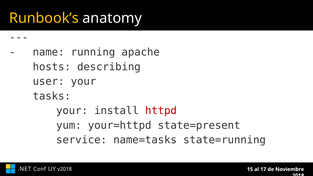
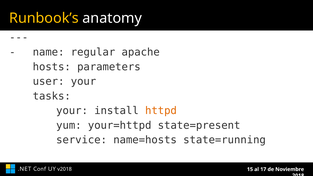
running: running -> regular (93, 52)
describing: describing -> parameters (109, 67)
httpd colour: red -> orange (161, 111)
name=tasks: name=tasks -> name=hosts (145, 140)
